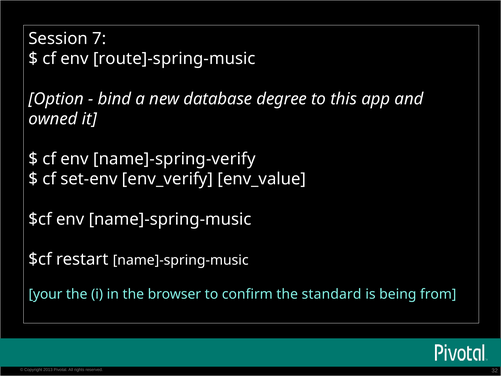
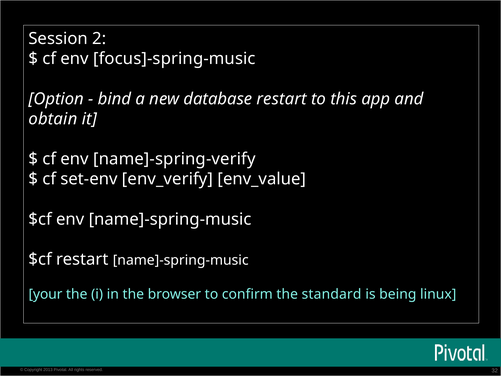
7: 7 -> 2 (99, 39)
route]-spring-music: route]-spring-music -> focus]-spring-music (174, 59)
database degree: degree -> restart (282, 99)
owned: owned -> obtain (53, 119)
from: from -> linux (438, 294)
